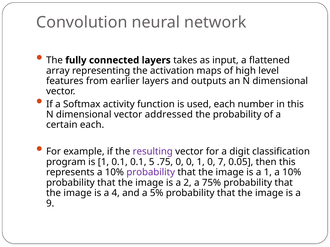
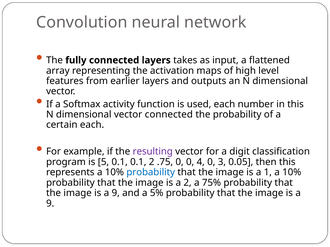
vector addressed: addressed -> connected (169, 115)
is 1: 1 -> 5 (103, 162)
0.1 5: 5 -> 2 (152, 162)
0 1: 1 -> 4 (201, 162)
7: 7 -> 3 (222, 162)
probability colour: purple -> blue (151, 173)
4: 4 -> 9 (116, 193)
